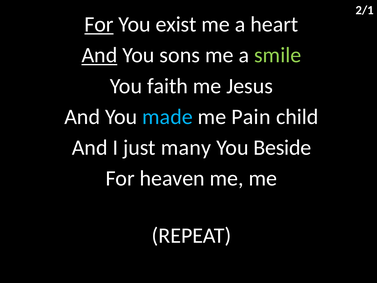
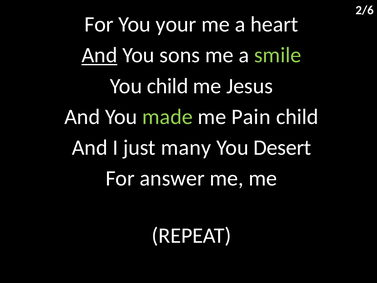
2/1: 2/1 -> 2/6 (365, 10)
For underline: present -> none (99, 24)
exist: exist -> your (176, 24)
You faith: faith -> child (168, 86)
made colour: light blue -> light green (167, 117)
Beside: Beside -> Desert (282, 148)
heaven: heaven -> answer (172, 178)
